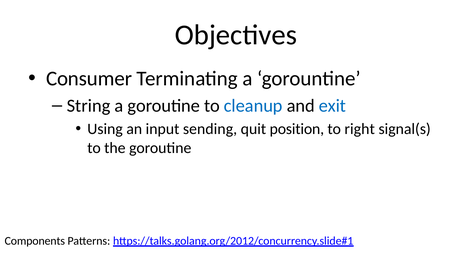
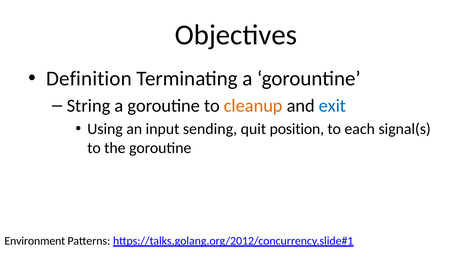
Consumer: Consumer -> Definition (89, 78)
cleanup colour: blue -> orange (253, 105)
right: right -> each (360, 129)
Components: Components -> Environment (35, 240)
